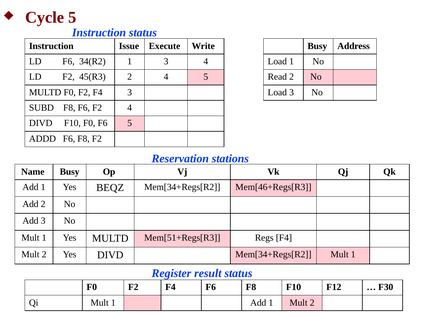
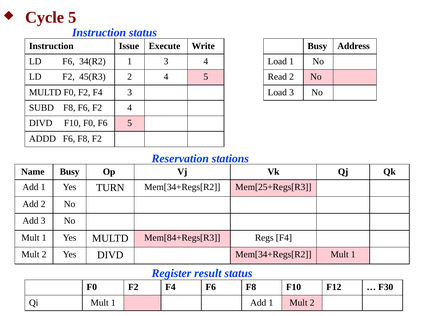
BEQZ: BEQZ -> TURN (110, 188)
Mem[46+Regs[R3: Mem[46+Regs[R3 -> Mem[25+Regs[R3 (273, 187)
Mem[51+Regs[R3: Mem[51+Regs[R3 -> Mem[84+Regs[R3 (182, 237)
